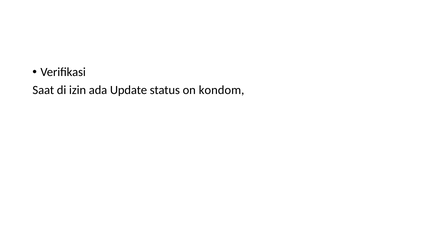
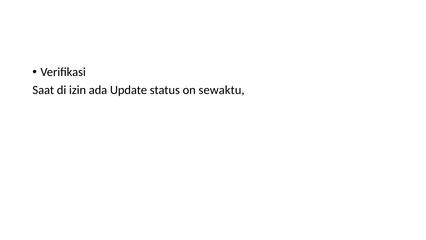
kondom: kondom -> sewaktu (222, 90)
